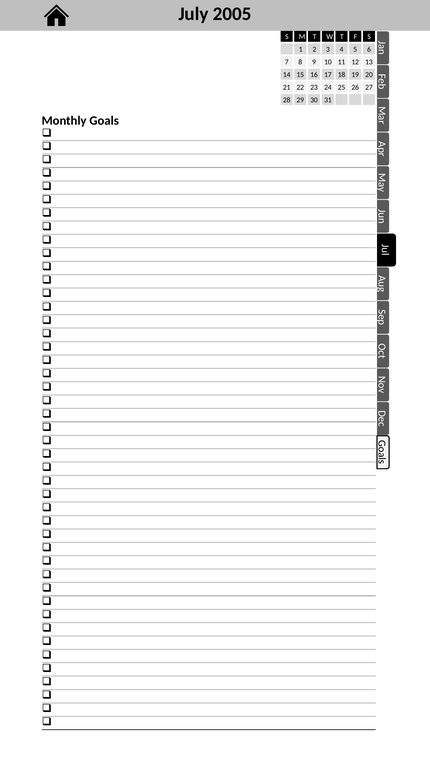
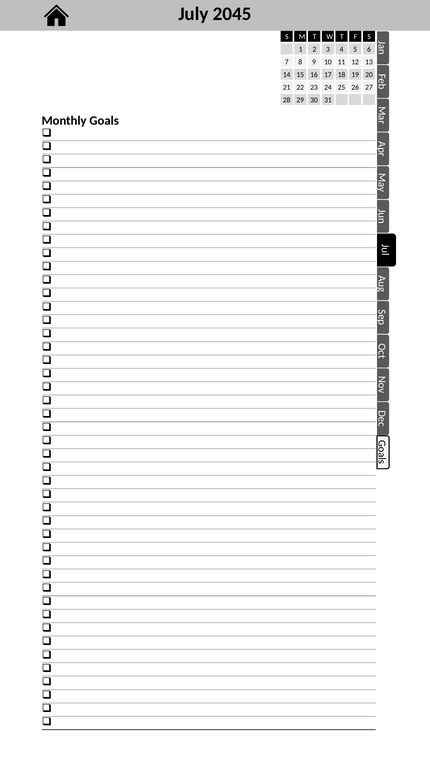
2005: 2005 -> 2045 (232, 14)
